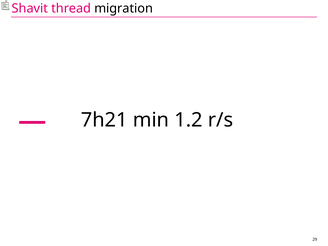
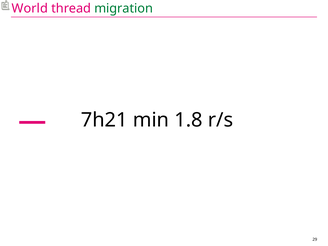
Shavit: Shavit -> World (30, 8)
migration colour: black -> green (124, 8)
1.2: 1.2 -> 1.8 (188, 120)
